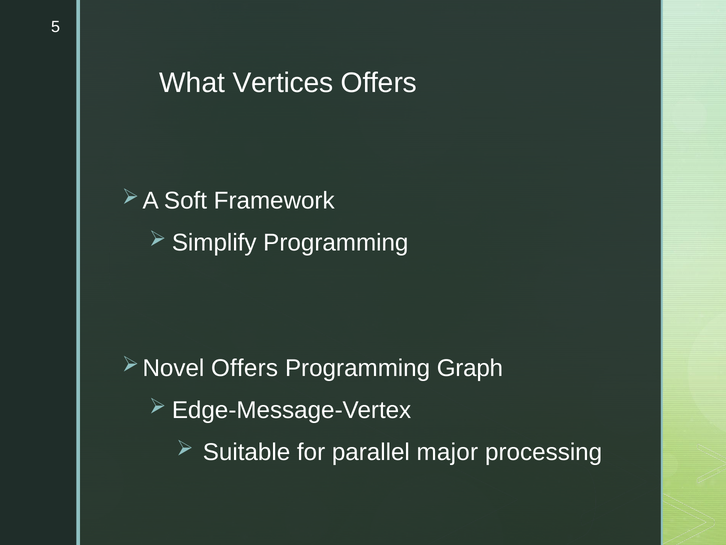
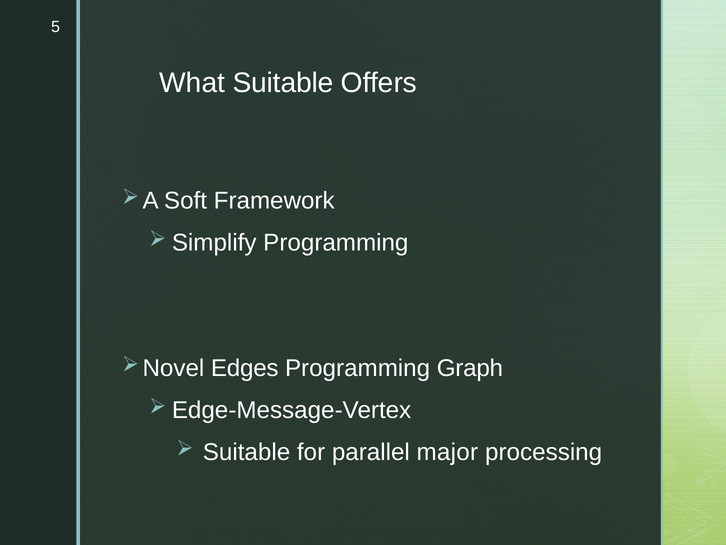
What Vertices: Vertices -> Suitable (283, 83)
Offers: Offers -> Edges (245, 368)
